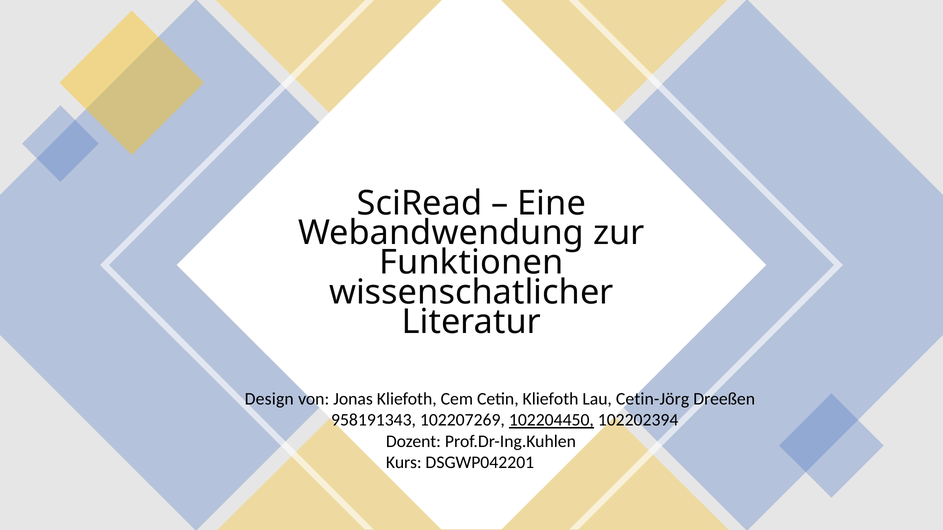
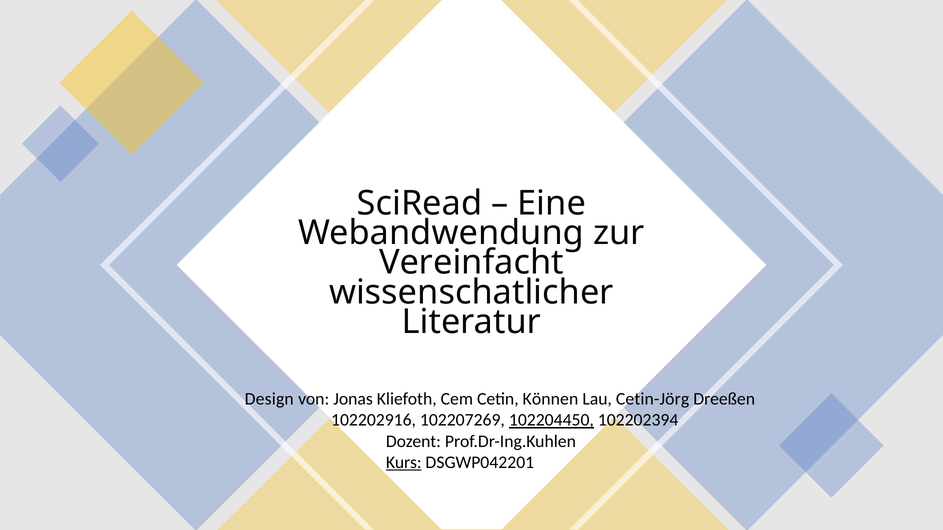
Funktionen: Funktionen -> Vereinfacht (471, 263)
Cetin Kliefoth: Kliefoth -> Können (550, 399)
958191343: 958191343 -> 102202916 (374, 420)
Kurs underline: none -> present (404, 463)
